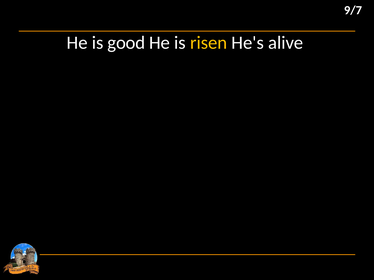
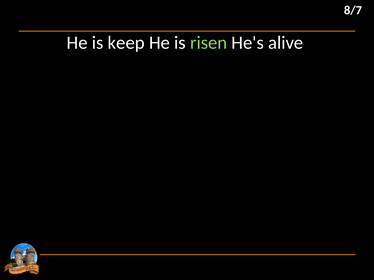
9/7: 9/7 -> 8/7 (353, 10)
good: good -> keep (126, 43)
risen colour: yellow -> light green (209, 43)
